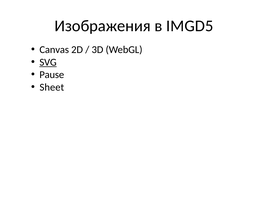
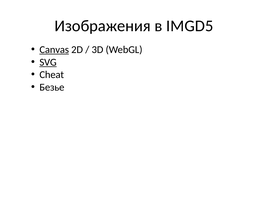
Canvas underline: none -> present (54, 50)
Pause: Pause -> Cheat (52, 75)
Sheet: Sheet -> Безье (52, 87)
